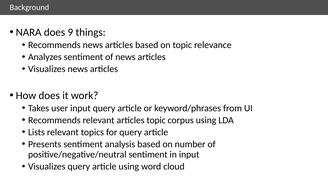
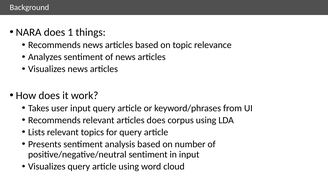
9: 9 -> 1 (70, 32)
articles topic: topic -> does (156, 121)
